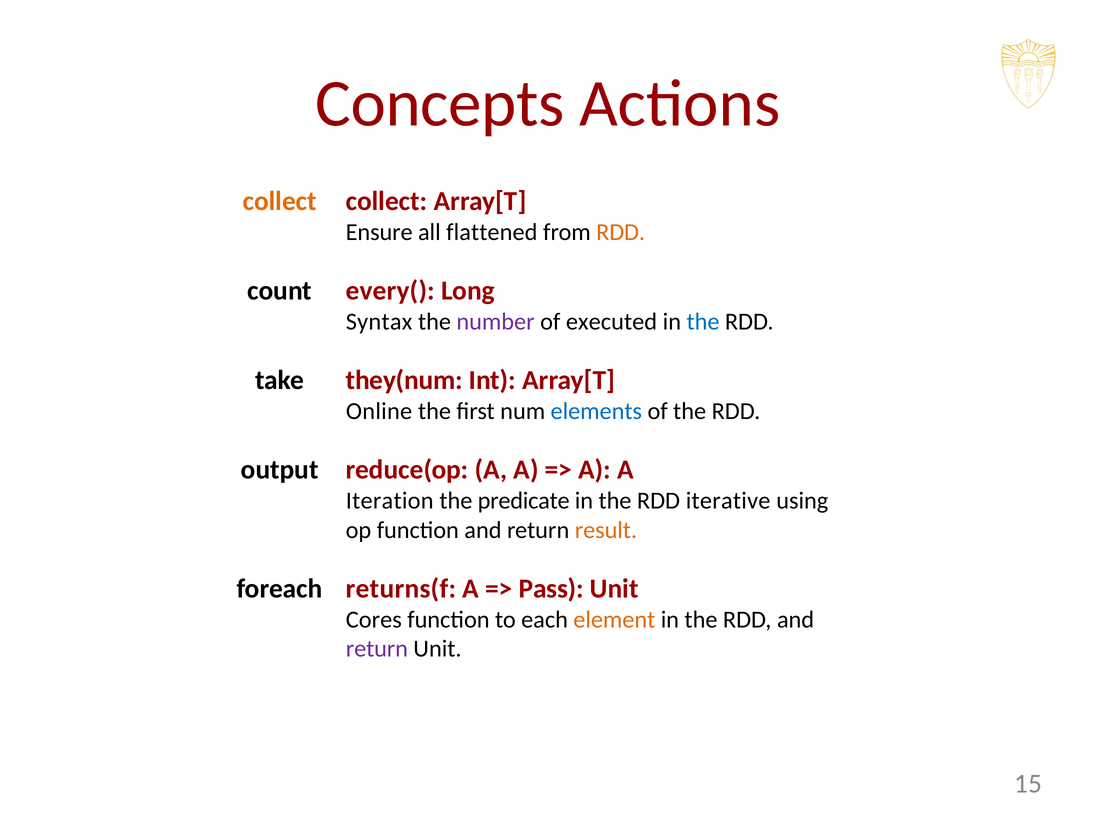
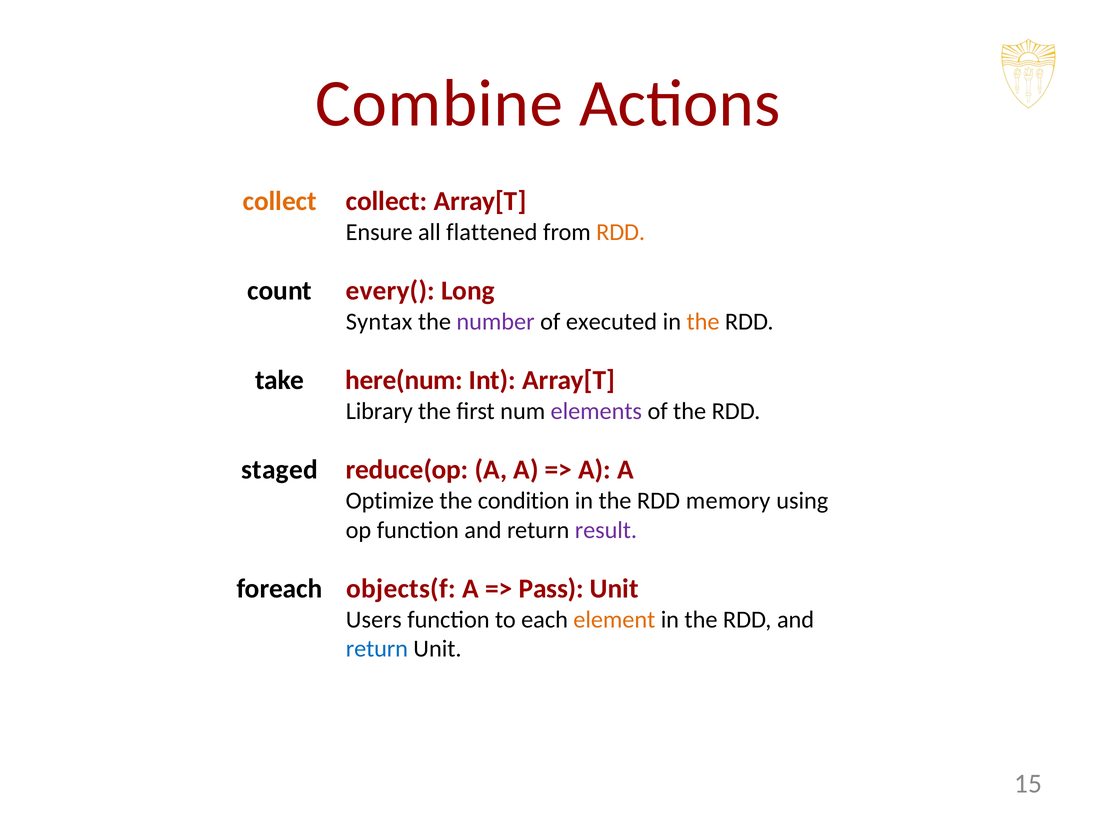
Concepts: Concepts -> Combine (439, 103)
the colour: blue -> orange (703, 321)
they(num: they(num -> here(num (404, 380)
Online: Online -> Library (379, 411)
elements colour: blue -> purple (596, 411)
output: output -> staged (280, 470)
Iteration: Iteration -> Optimize (390, 501)
predicate: predicate -> condition (524, 501)
iterative: iterative -> memory (728, 501)
result colour: orange -> purple (606, 530)
returns(f: returns(f -> objects(f (401, 589)
Cores: Cores -> Users (374, 619)
return colour: purple -> blue (377, 649)
